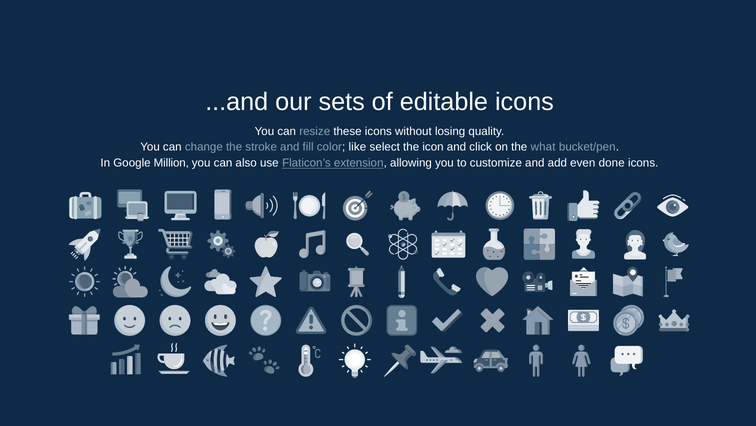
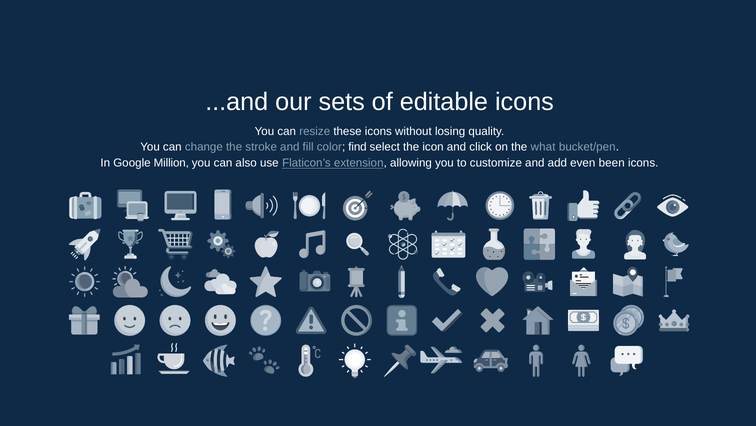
like: like -> find (358, 147)
done: done -> been (612, 163)
